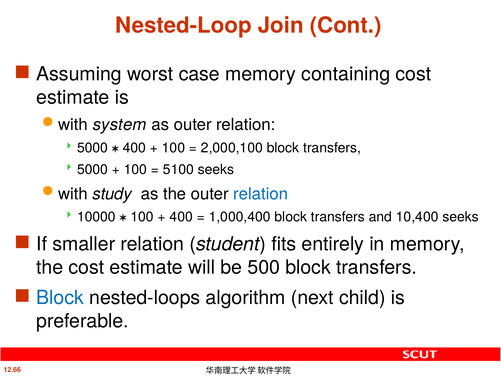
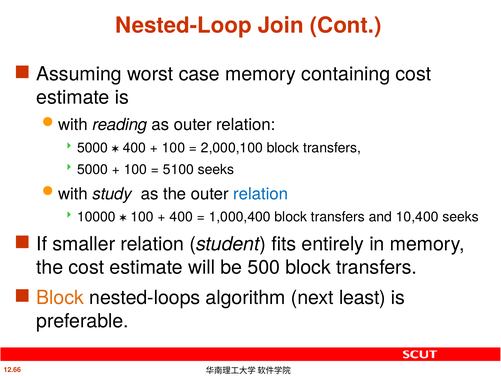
system: system -> reading (120, 125)
Block colour: blue -> orange (60, 298)
child: child -> least (362, 298)
